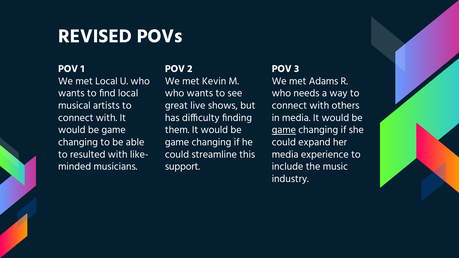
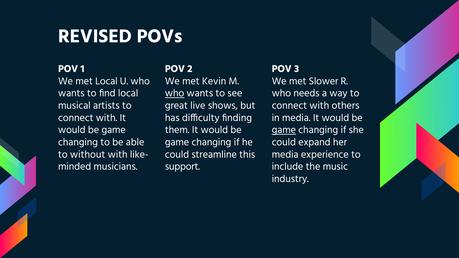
Adams: Adams -> Slower (324, 81)
who underline: none -> present (175, 93)
resulted: resulted -> without (88, 154)
